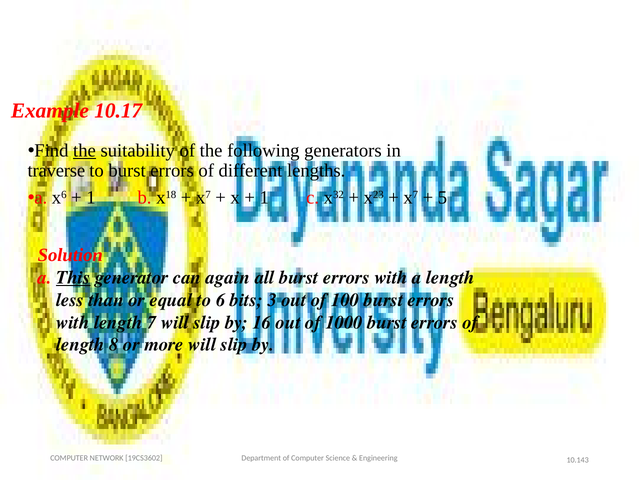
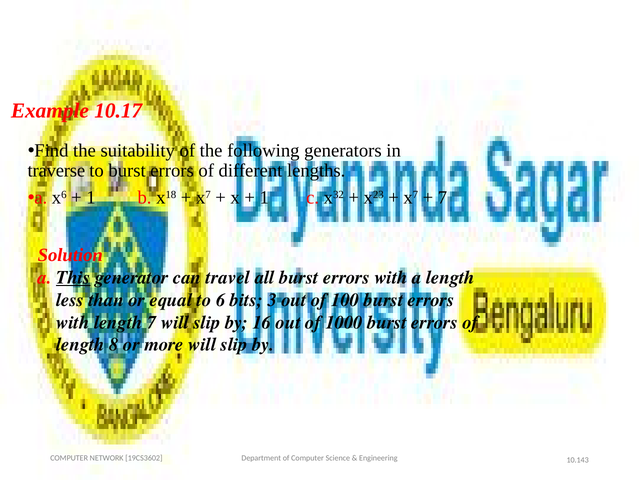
the underline: present -> none (84, 150)
5: 5 -> 7 (443, 197)
again: again -> travel (228, 277)
